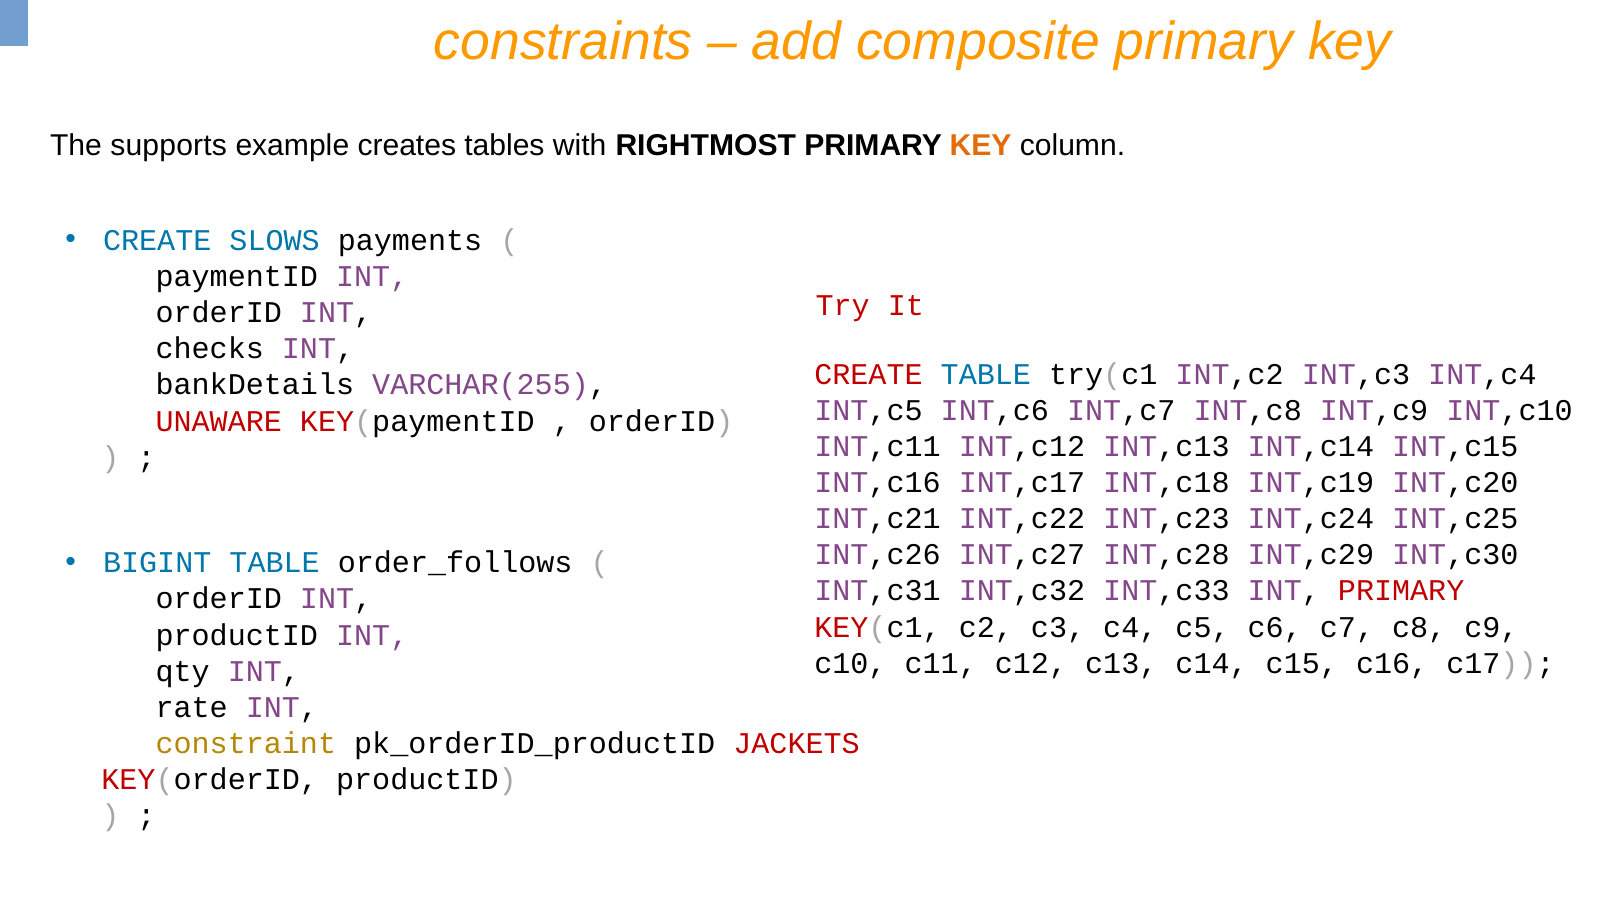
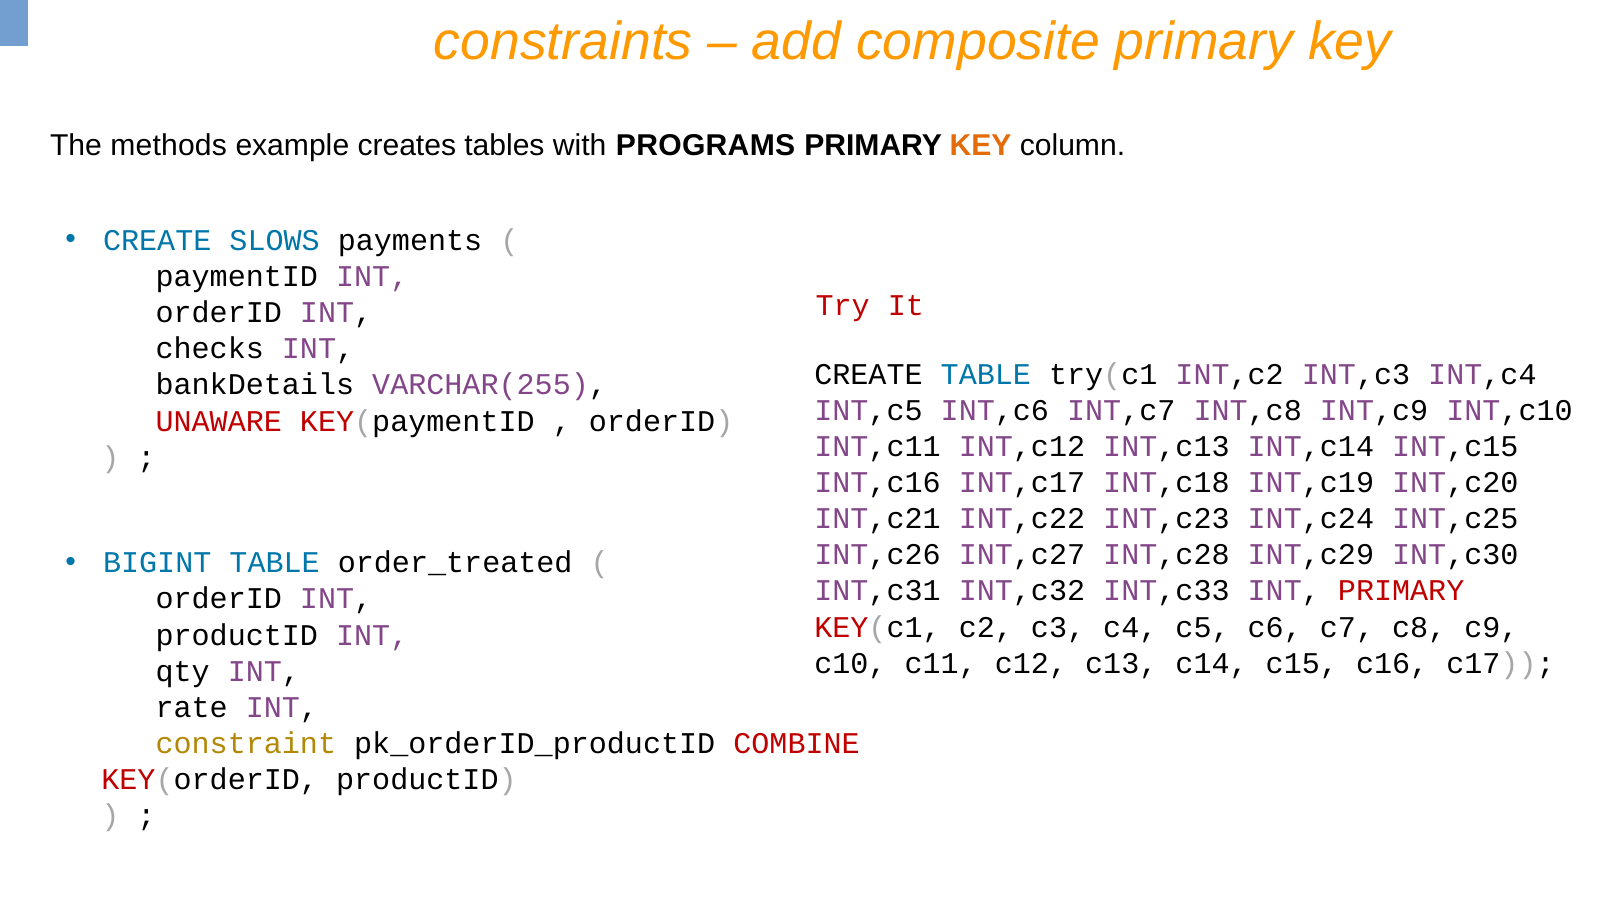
supports: supports -> methods (169, 146)
RIGHTMOST: RIGHTMOST -> PROGRAMS (706, 146)
CREATE colour: red -> black (868, 374)
order_follows: order_follows -> order_treated (455, 563)
JACKETS: JACKETS -> COMBINE (797, 743)
